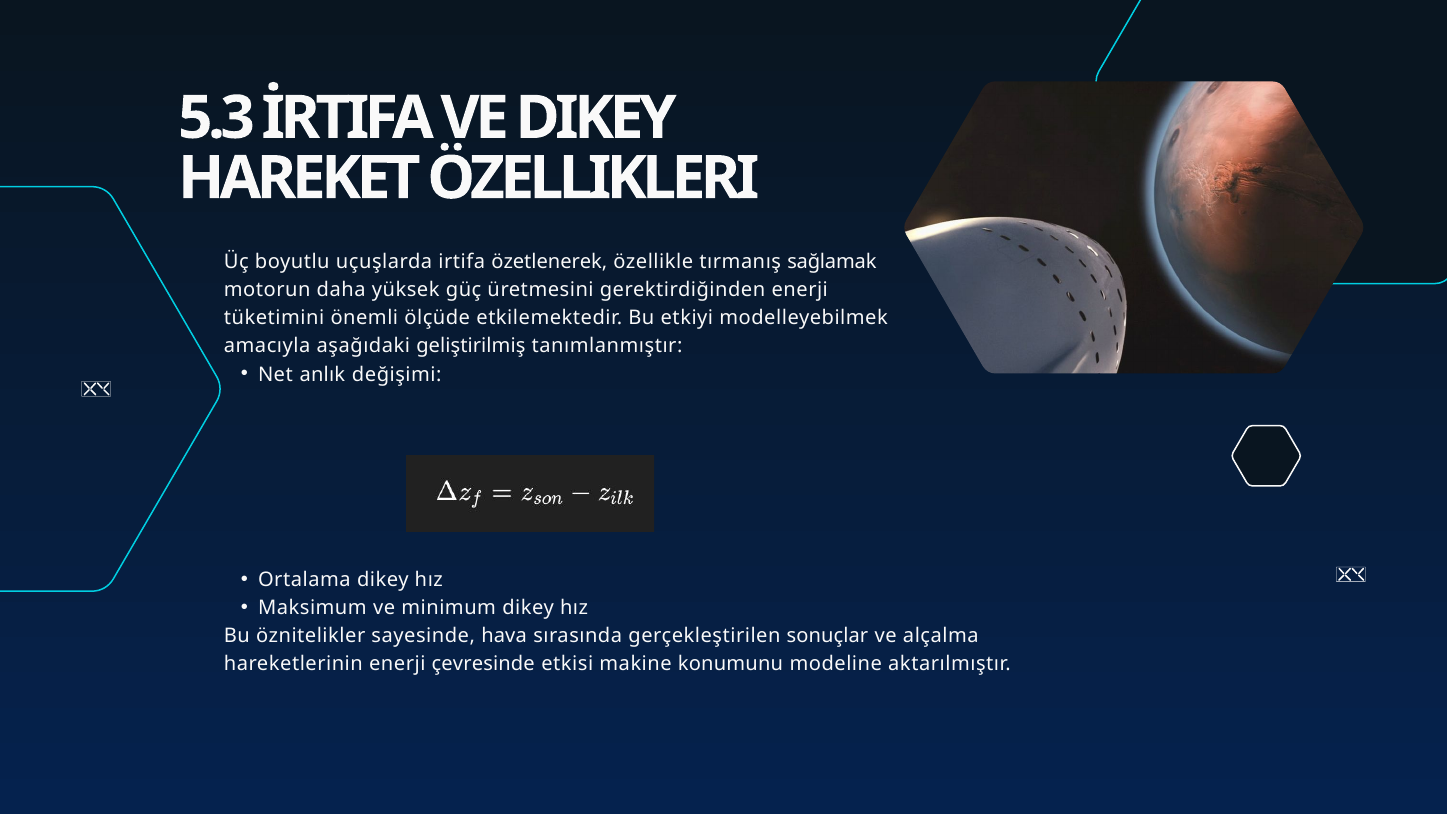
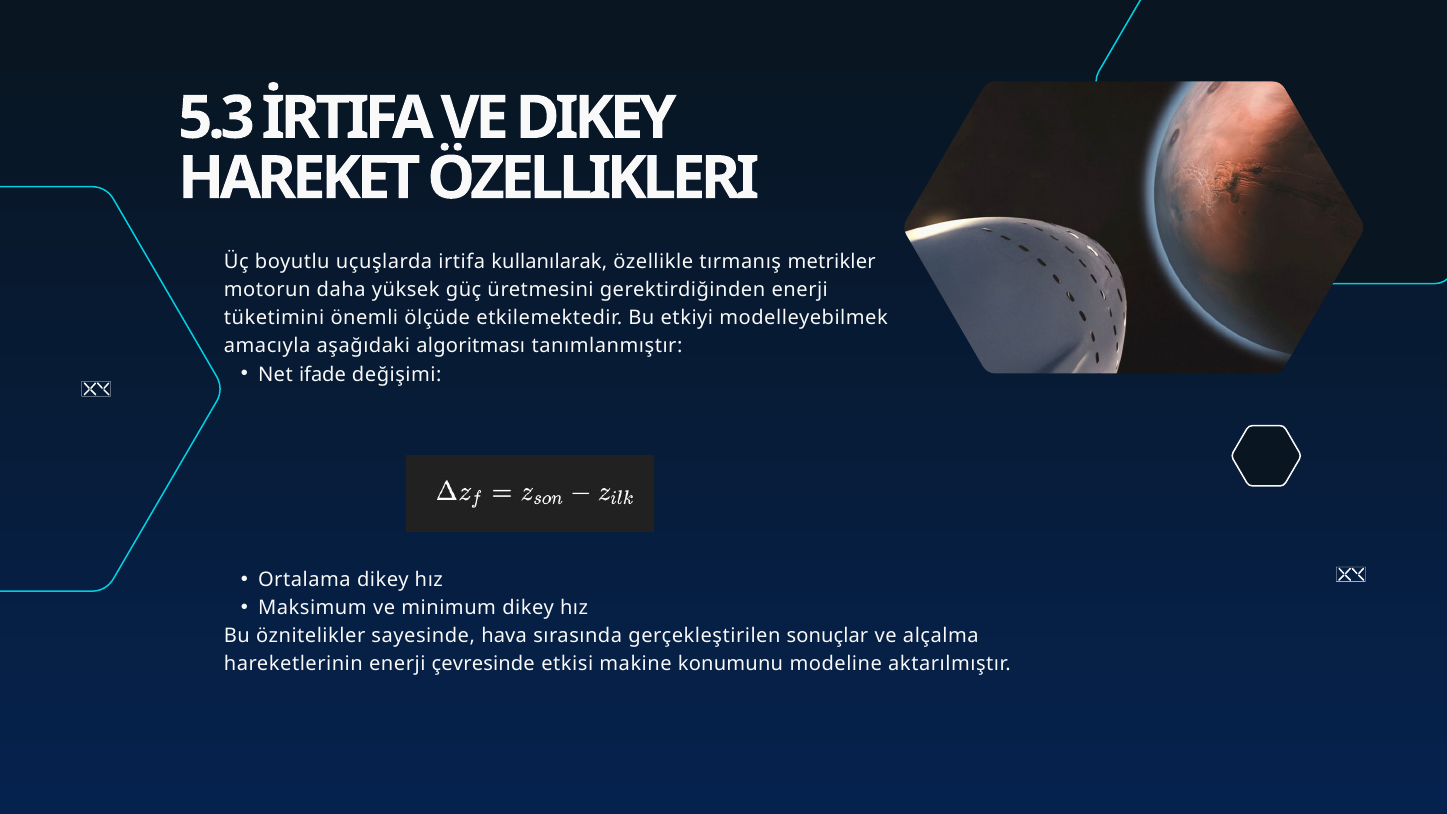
özetlenerek: özetlenerek -> kullanılarak (549, 262)
sağlamak: sağlamak -> metrikler (832, 262)
geliştirilmiş: geliştirilmiş -> algoritması (471, 346)
anlık: anlık -> ifade (322, 374)
